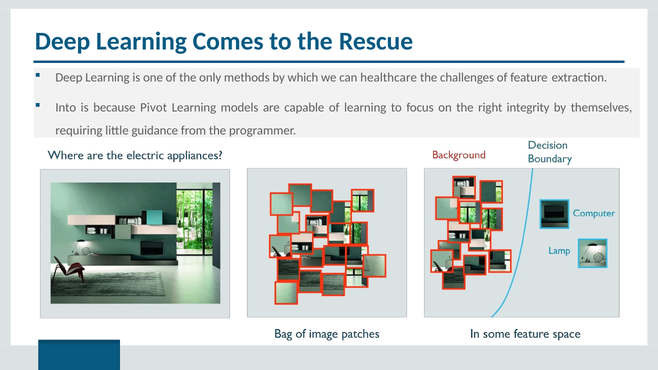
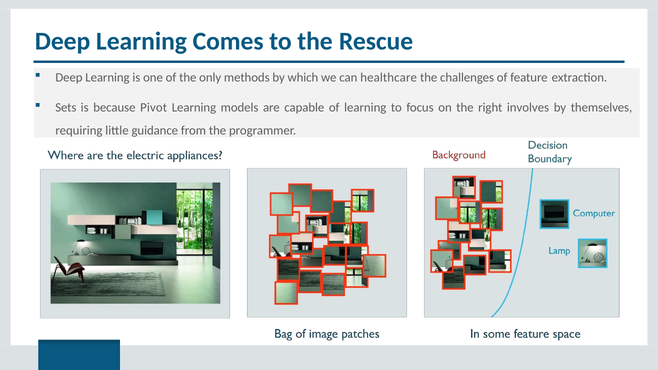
Into: Into -> Sets (66, 108)
integrity: integrity -> involves (528, 108)
